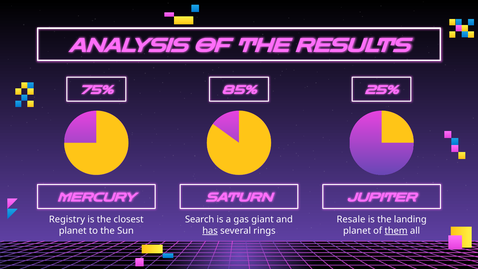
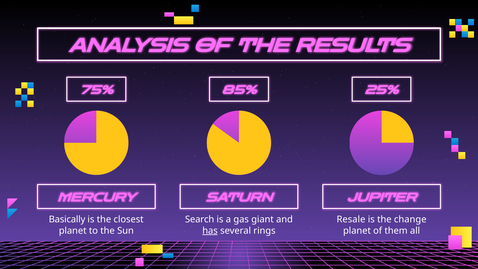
Registry: Registry -> Basically (67, 219)
landing: landing -> change (410, 219)
them underline: present -> none (396, 231)
